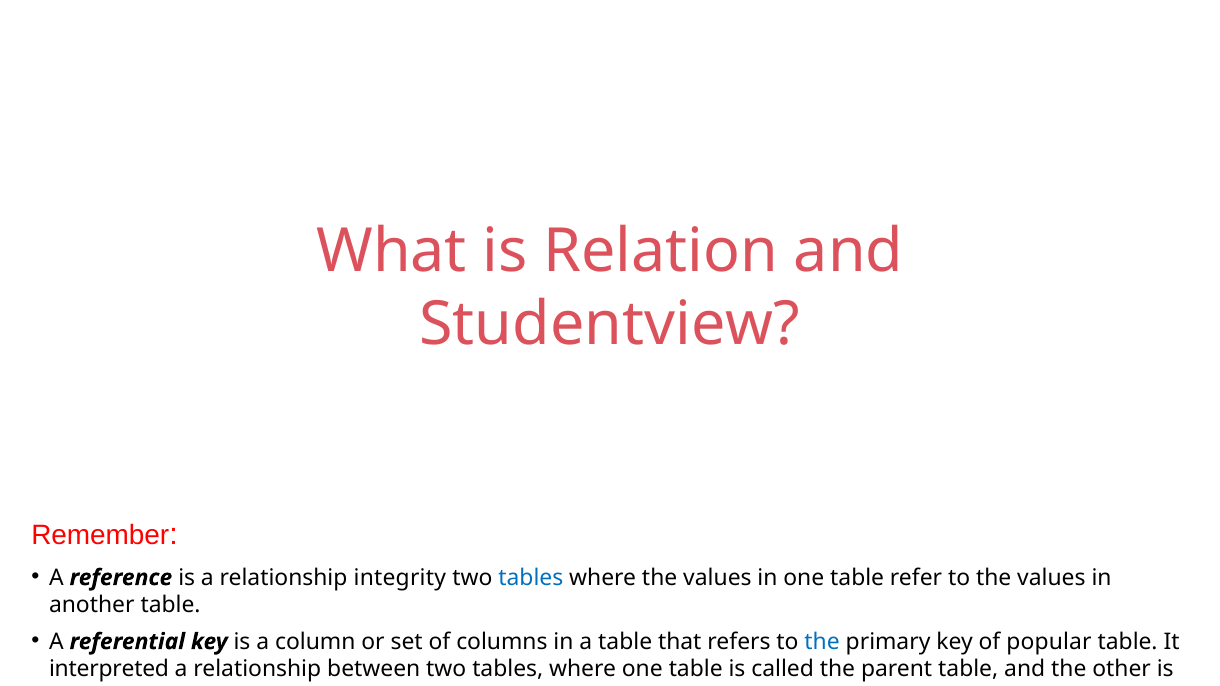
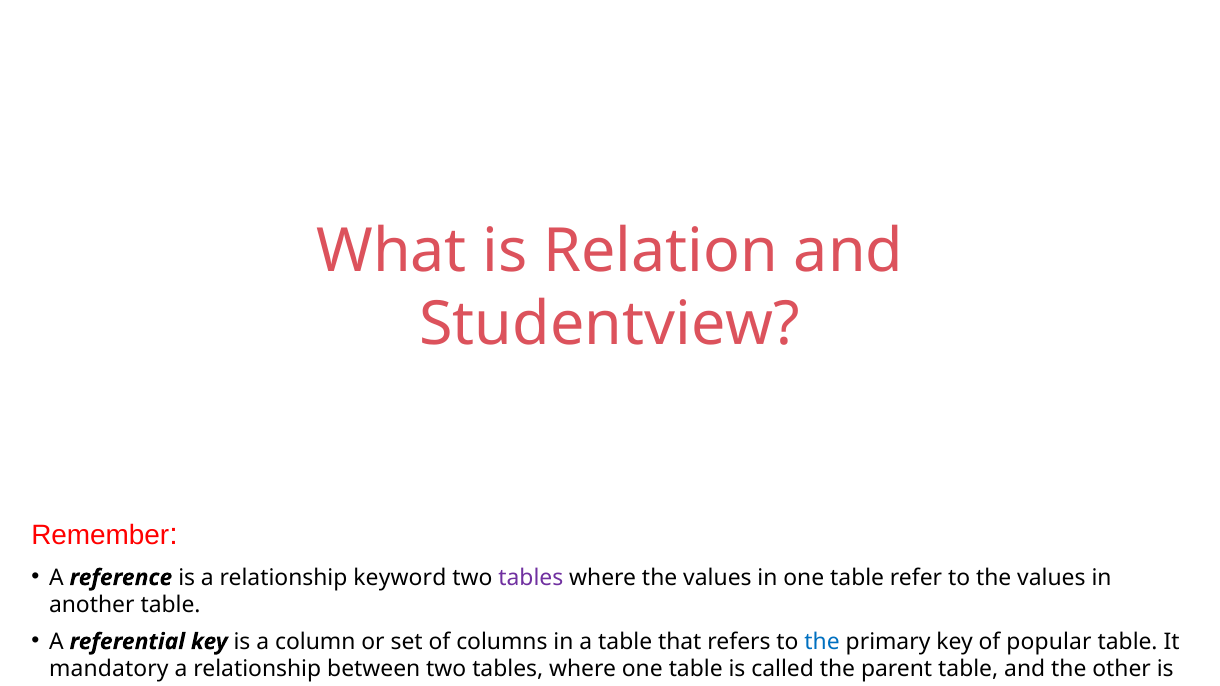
integrity: integrity -> keyword (400, 578)
tables colour: blue -> purple (531, 578)
interpreted: interpreted -> mandatory (109, 669)
